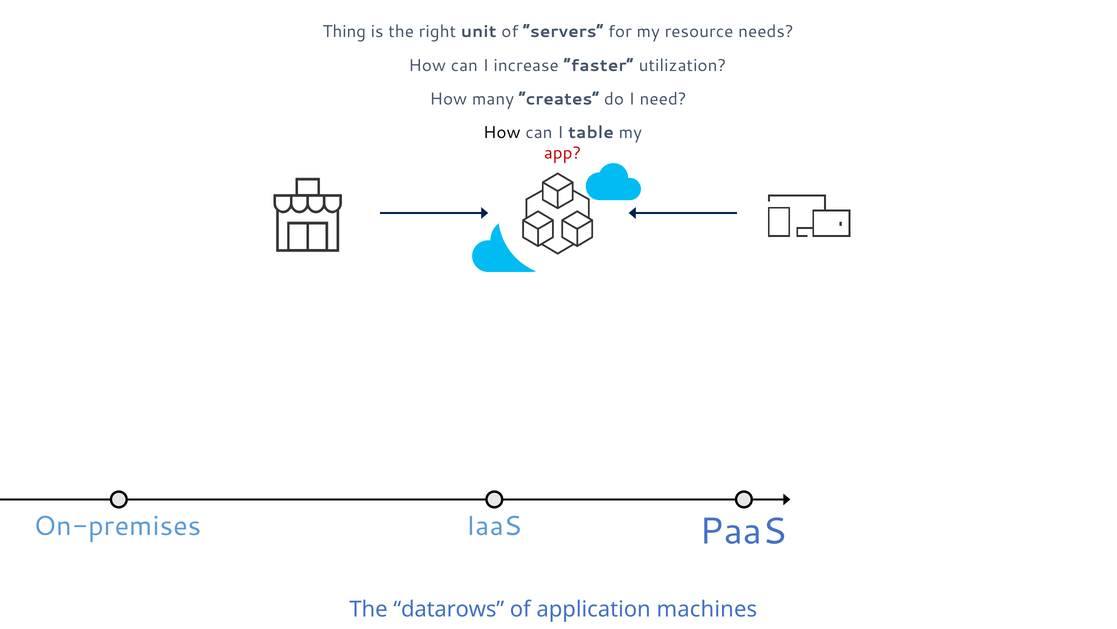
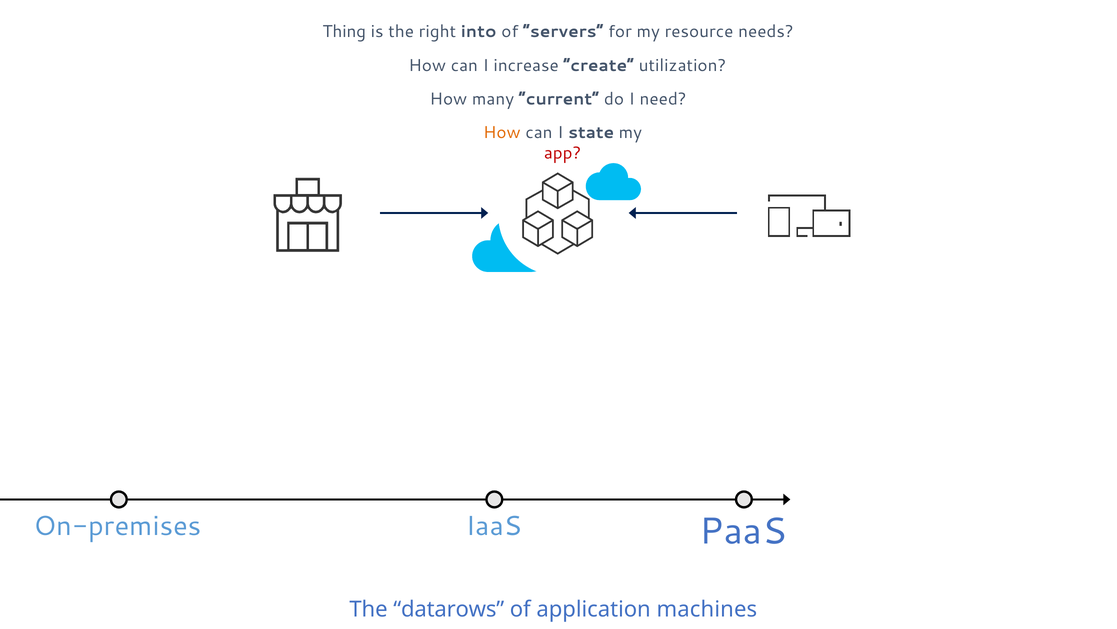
unit: unit -> into (479, 32)
faster: faster -> create (599, 65)
creates: creates -> current (559, 99)
How colour: black -> orange (502, 133)
table: table -> state (591, 133)
